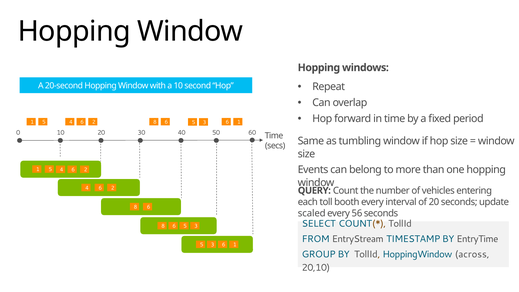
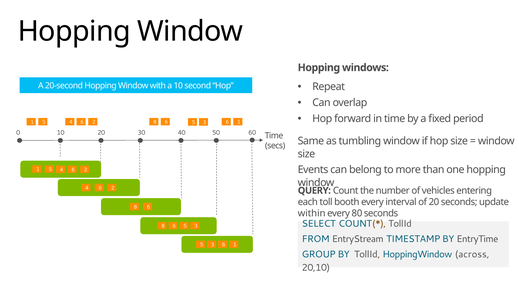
scaled: scaled -> within (312, 213)
56: 56 -> 80 (357, 213)
